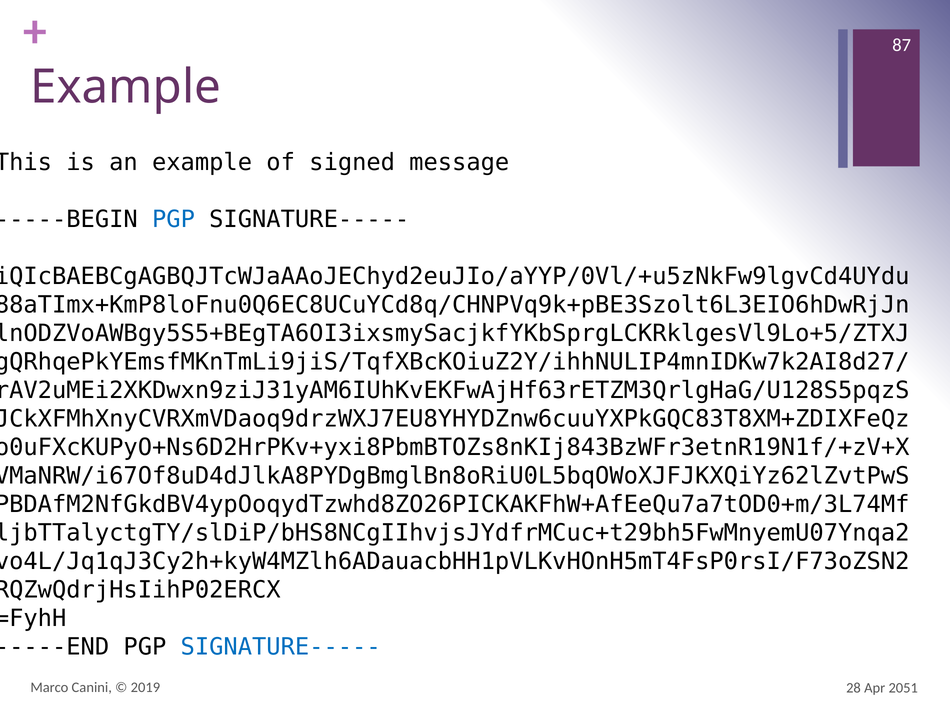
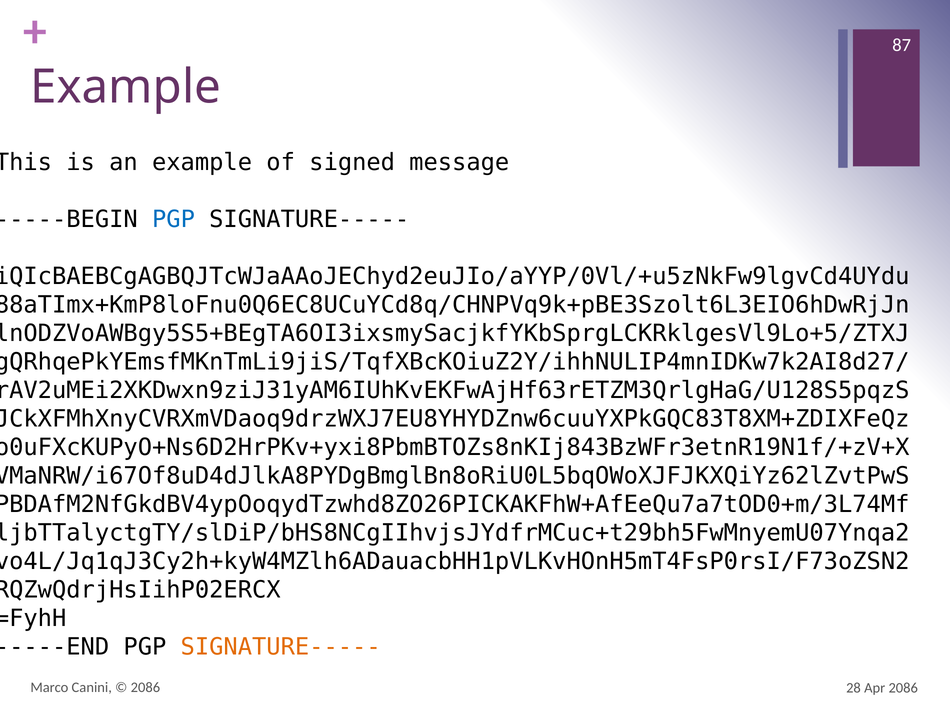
SIGNATURE----- colour: blue -> orange (281, 647)
2019: 2019 -> 2086 (145, 687)
Apr 2051: 2051 -> 2086 (903, 687)
